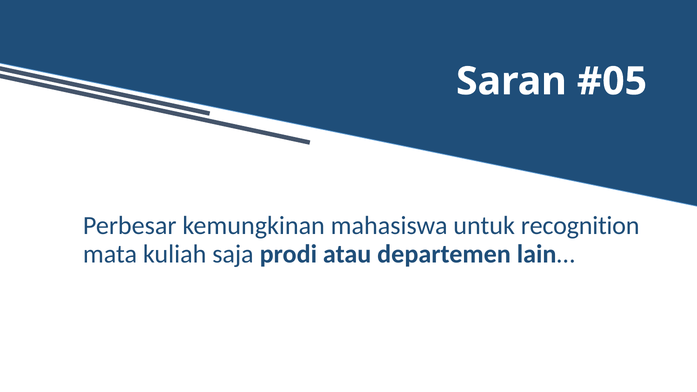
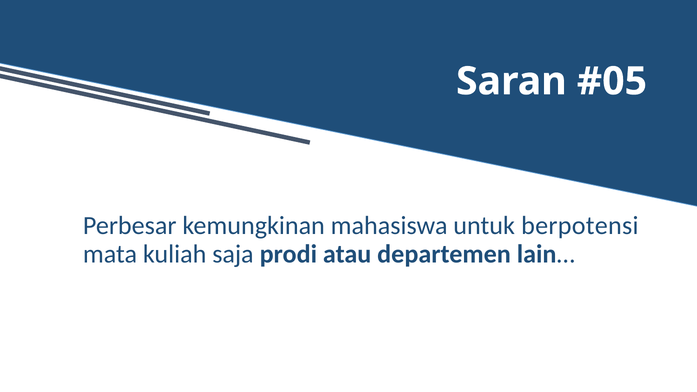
recognition: recognition -> berpotensi (580, 226)
